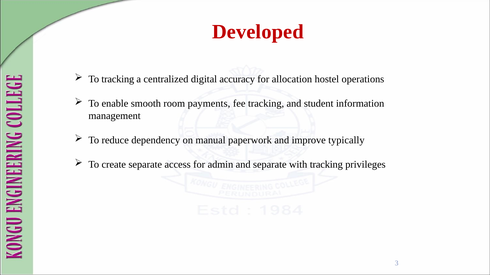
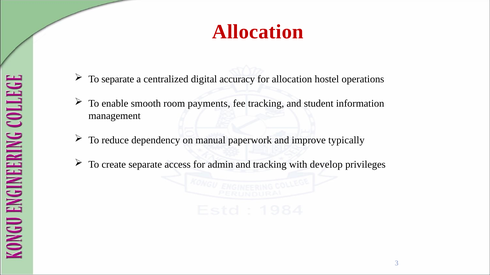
Developed: Developed -> Allocation (258, 32)
To tracking: tracking -> separate (118, 79)
and separate: separate -> tracking (270, 165)
with tracking: tracking -> develop (326, 165)
